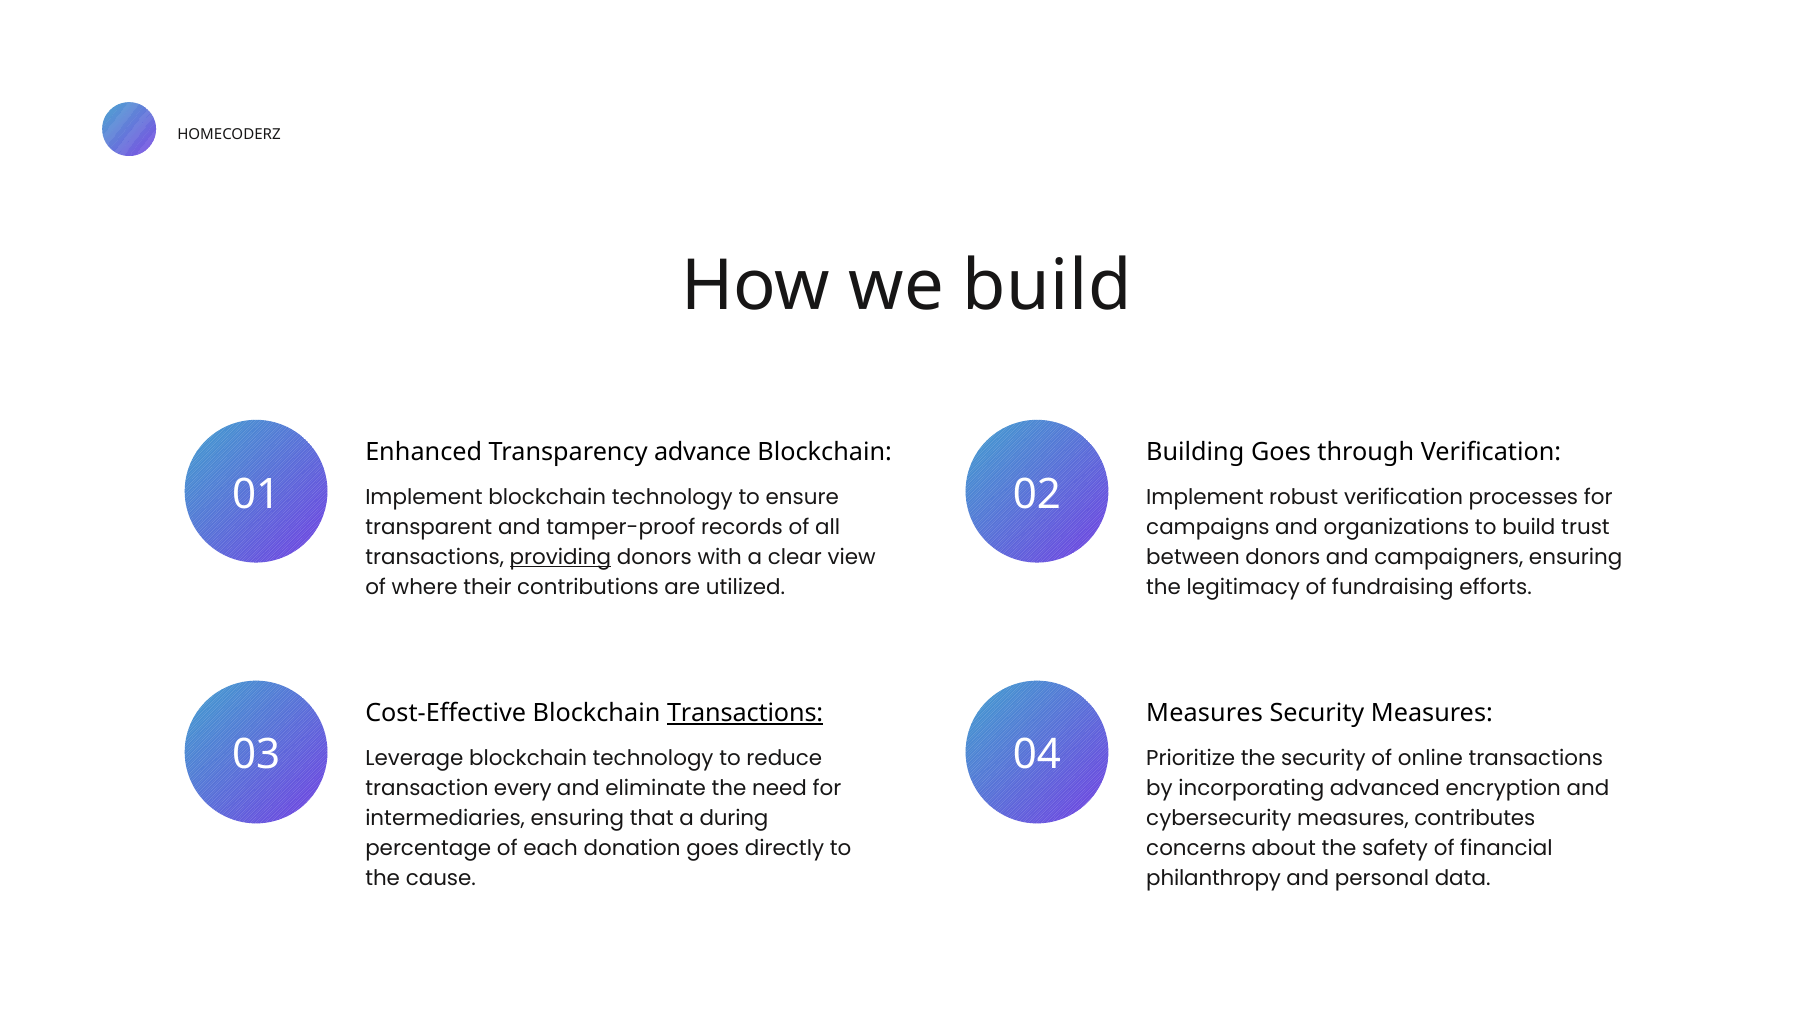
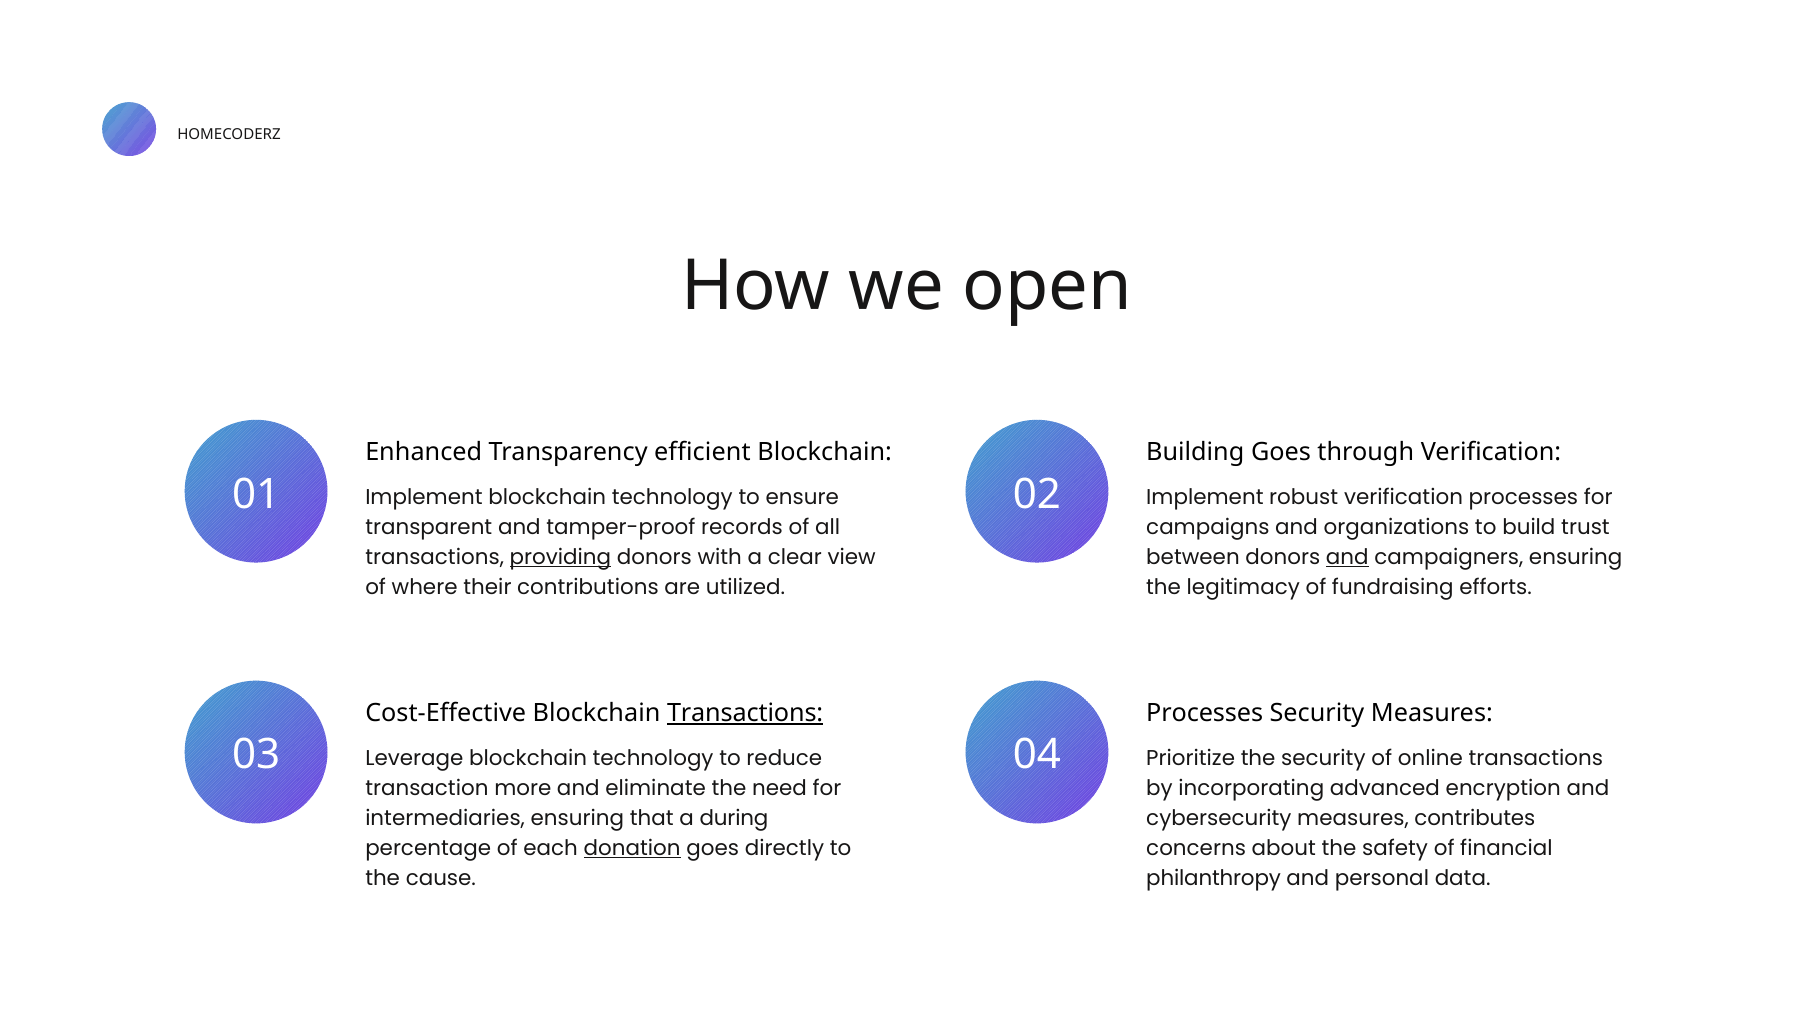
we build: build -> open (1047, 286)
advance: advance -> efficient (702, 453)
and underline: none -> present (1347, 558)
Measures: Measures -> Processes (1205, 714)
every: every -> more (523, 789)
donation underline: none -> present (632, 849)
